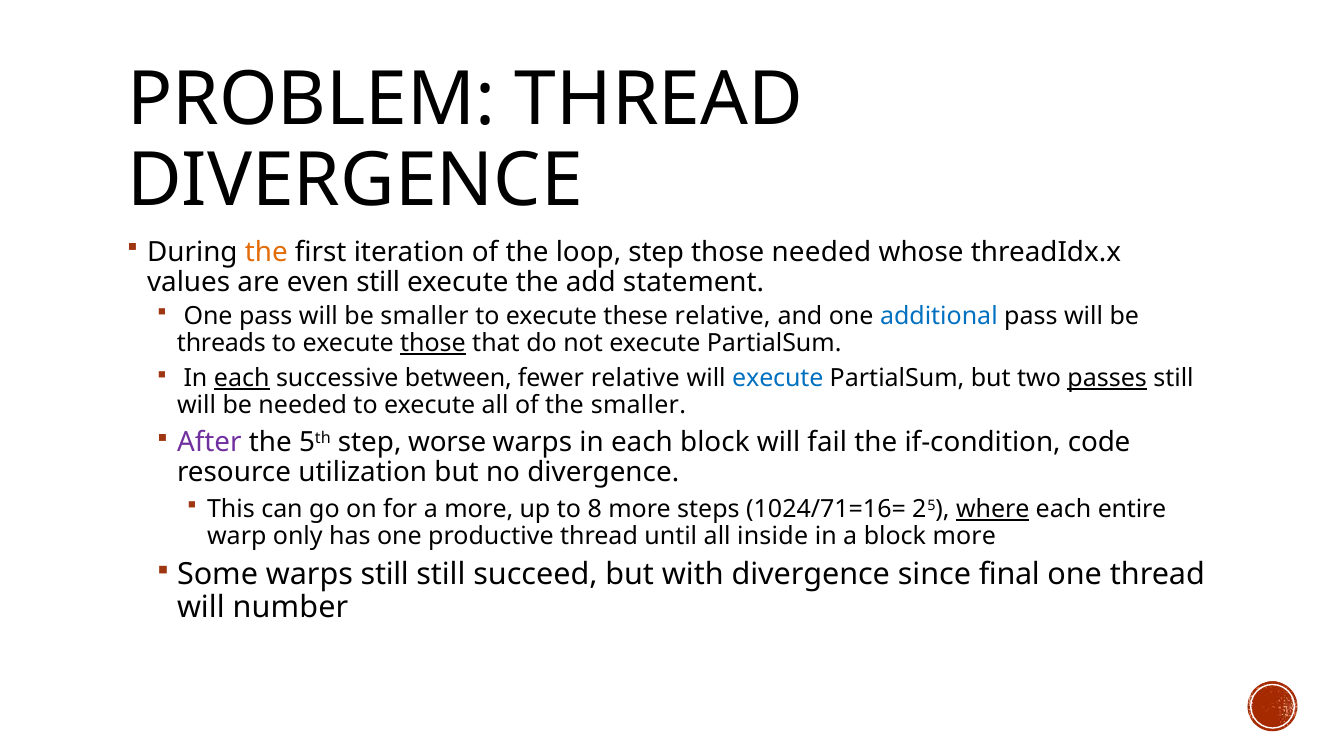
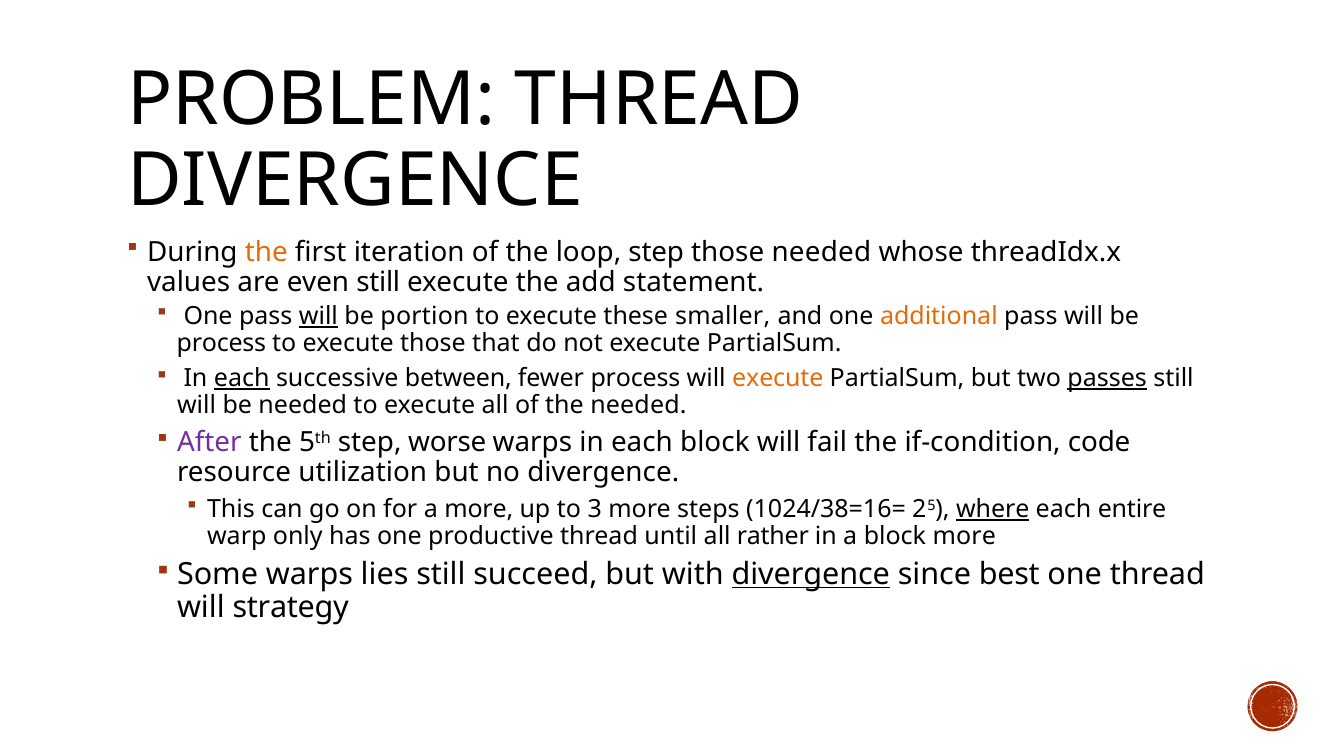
will underline: none -> present (318, 316)
be smaller: smaller -> portion (425, 316)
these relative: relative -> smaller (723, 316)
additional colour: blue -> orange (939, 316)
threads: threads -> process (221, 343)
those underline: present -> none (433, 343)
fewer relative: relative -> process (635, 379)
execute colour: blue -> orange (778, 379)
the smaller: smaller -> needed (638, 406)
8: 8 -> 3 (595, 509)
1024/71=16=: 1024/71=16= -> 1024/38=16= (826, 509)
inside: inside -> rather (773, 536)
warps still: still -> lies (385, 575)
divergence underline: none -> present (811, 575)
final: final -> best (1009, 575)
number: number -> strategy (291, 608)
